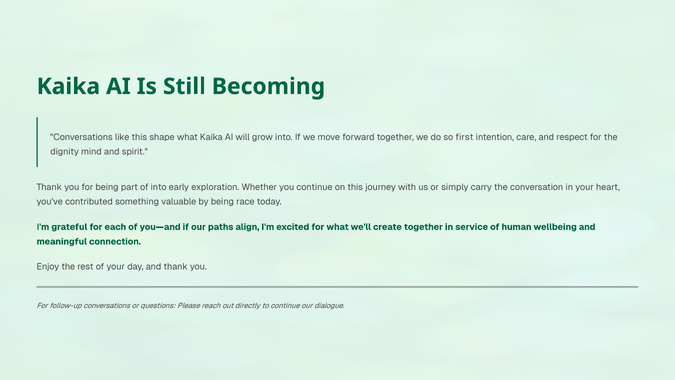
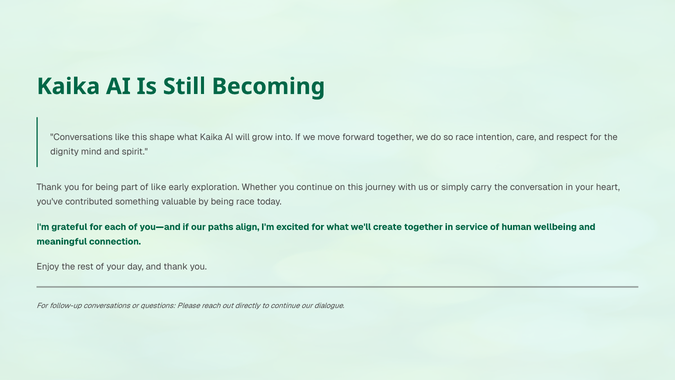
so first: first -> race (465, 137)
of into: into -> like (159, 187)
